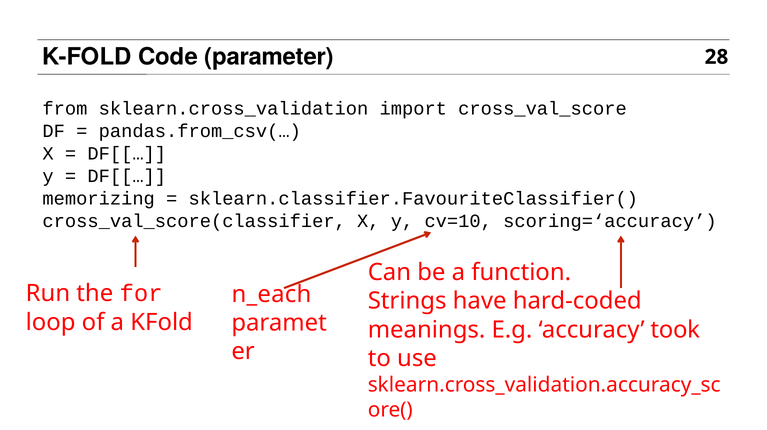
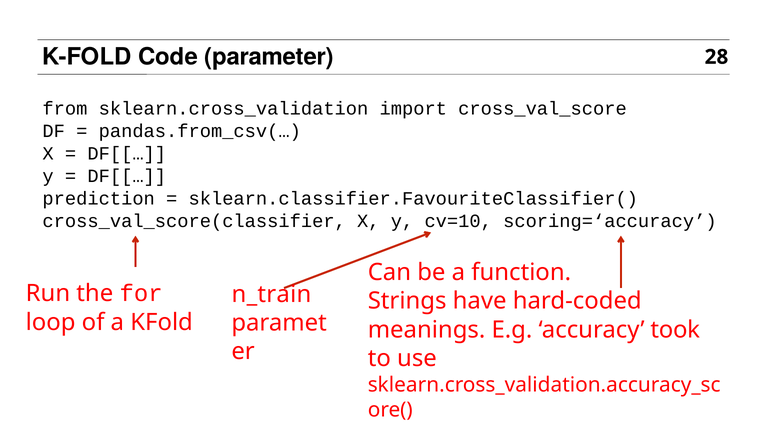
memorizing: memorizing -> prediction (99, 199)
n_each: n_each -> n_train (271, 295)
